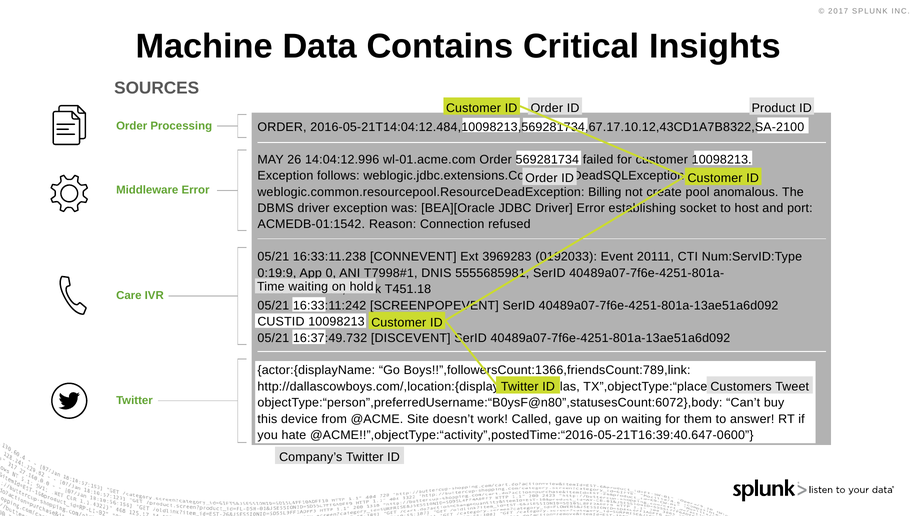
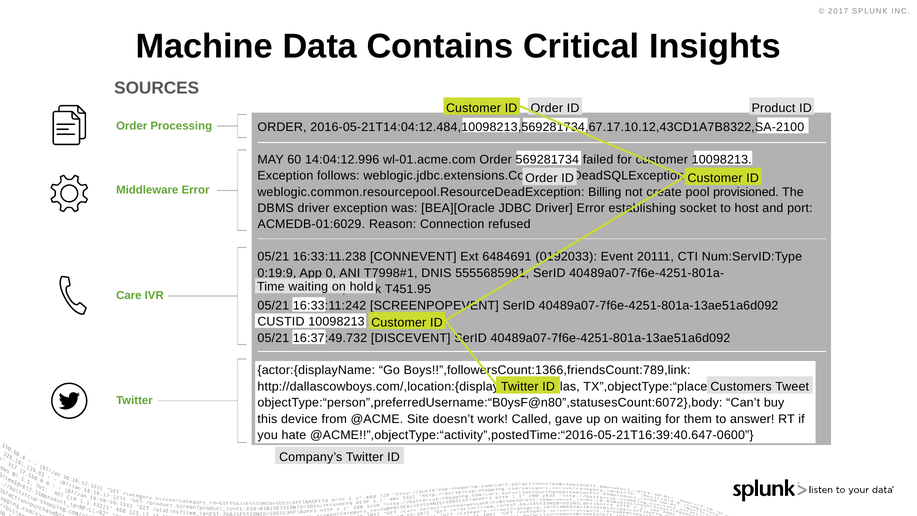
26: 26 -> 60 (294, 159)
anomalous: anomalous -> provisioned (746, 192)
ACMEDB-01:1542: ACMEDB-01:1542 -> ACMEDB-01:6029 (311, 224)
3969283: 3969283 -> 6484691 (507, 257)
T451.18: T451.18 -> T451.95 (408, 289)
